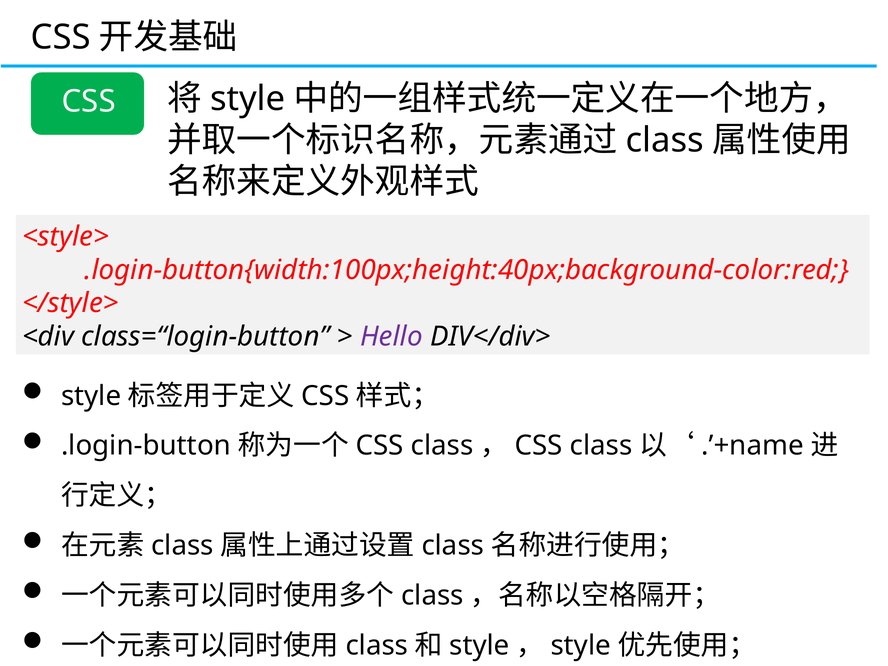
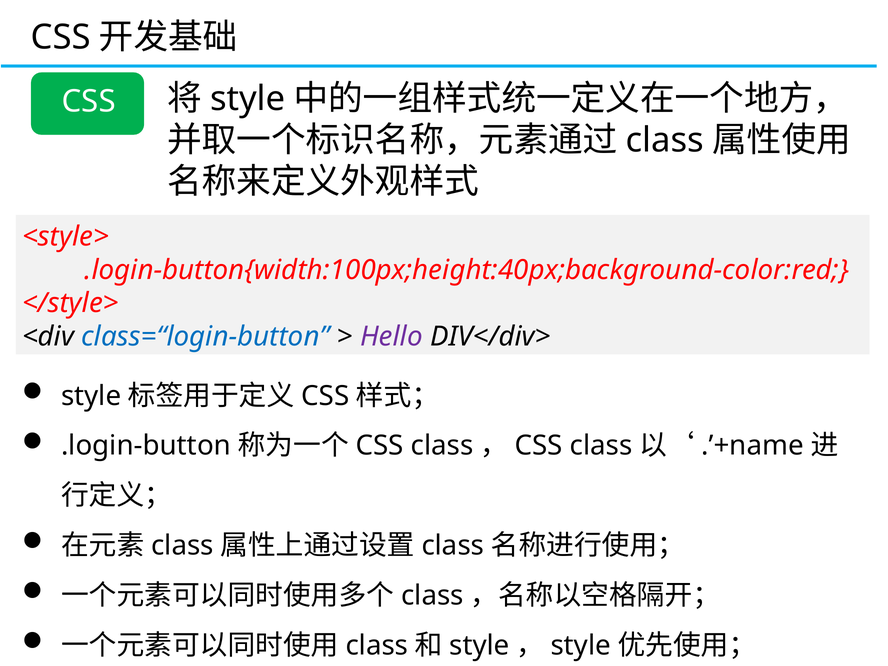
class=“login-button colour: black -> blue (205, 337)
